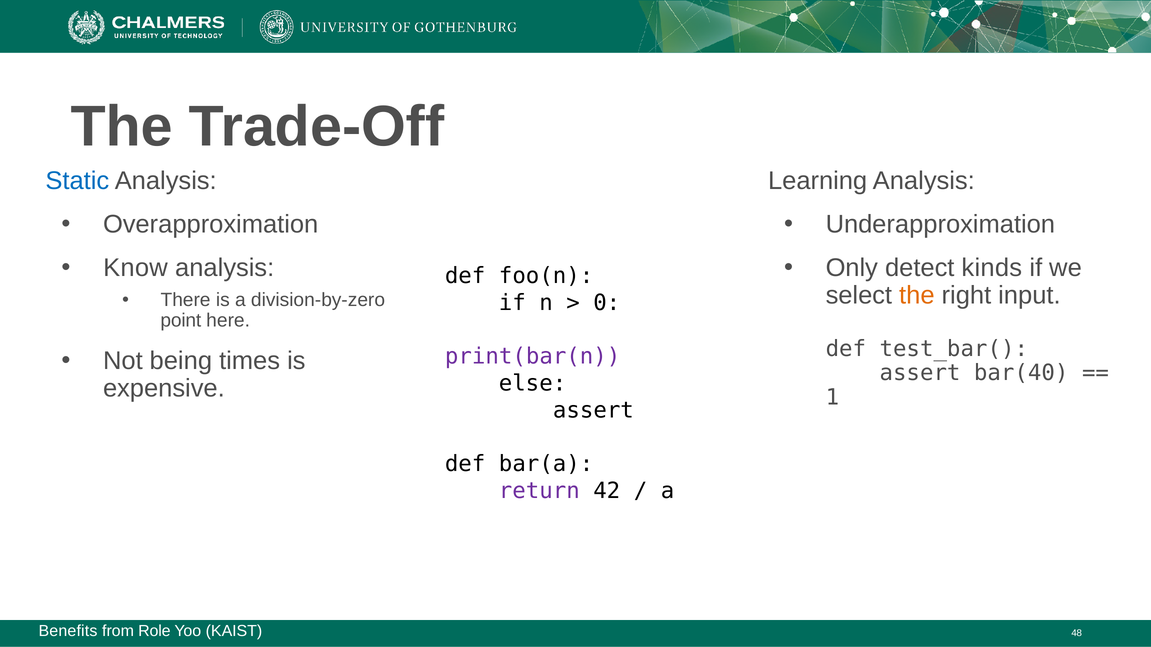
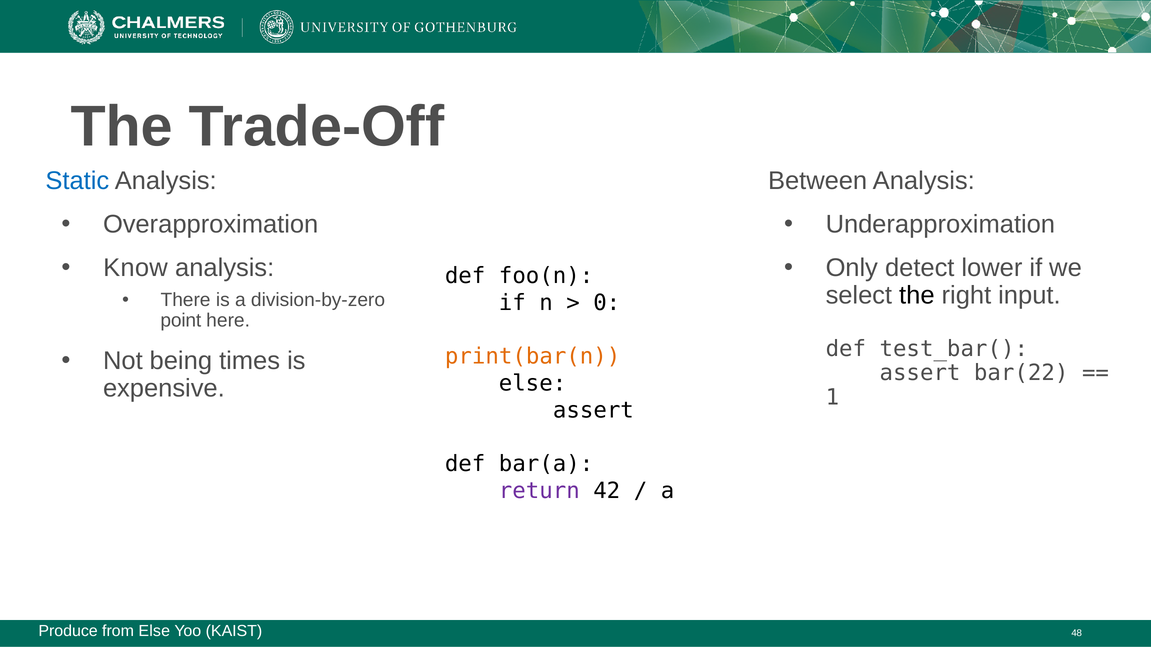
Learning: Learning -> Between (818, 181)
kinds: kinds -> lower (992, 268)
the colour: orange -> black (917, 296)
print(bar(n colour: purple -> orange (533, 357)
bar(40: bar(40 -> bar(22 (1021, 373)
Benefits: Benefits -> Produce (68, 632)
from Role: Role -> Else (154, 632)
